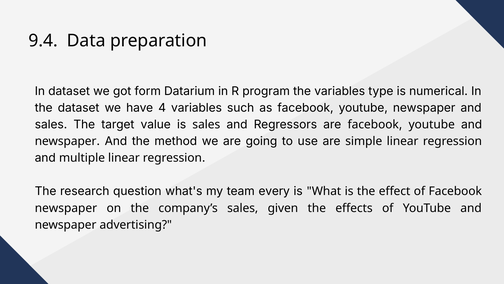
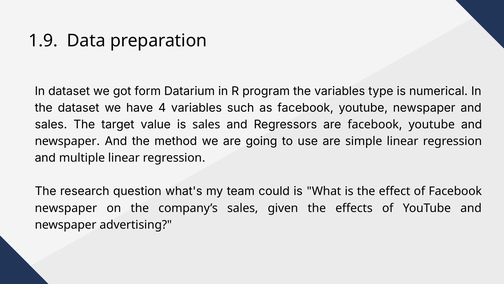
9.4: 9.4 -> 1.9 (43, 41)
every: every -> could (274, 191)
